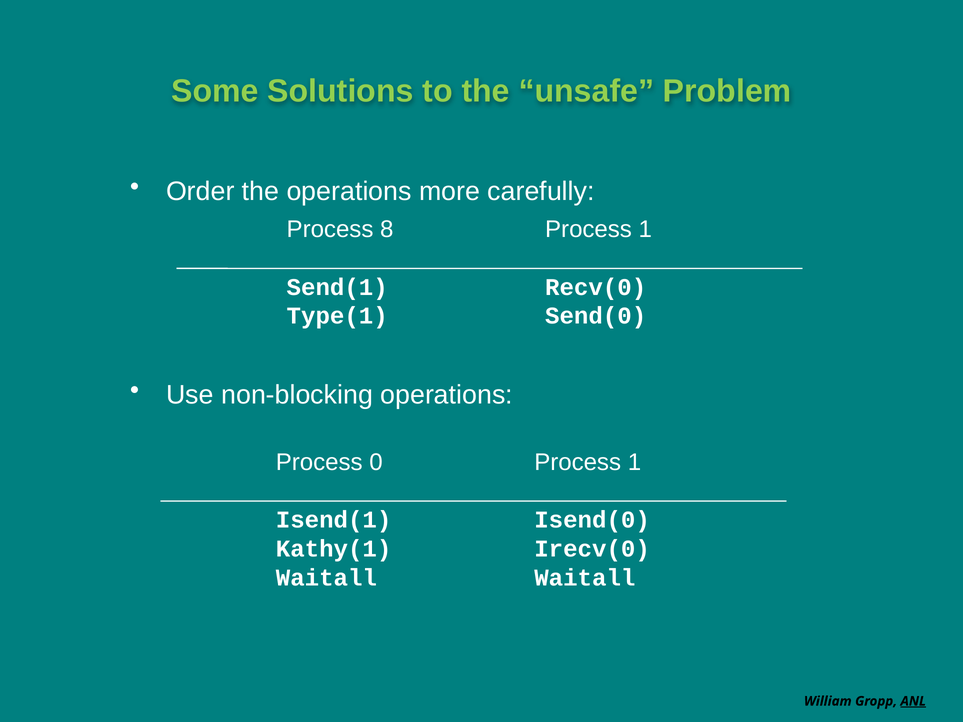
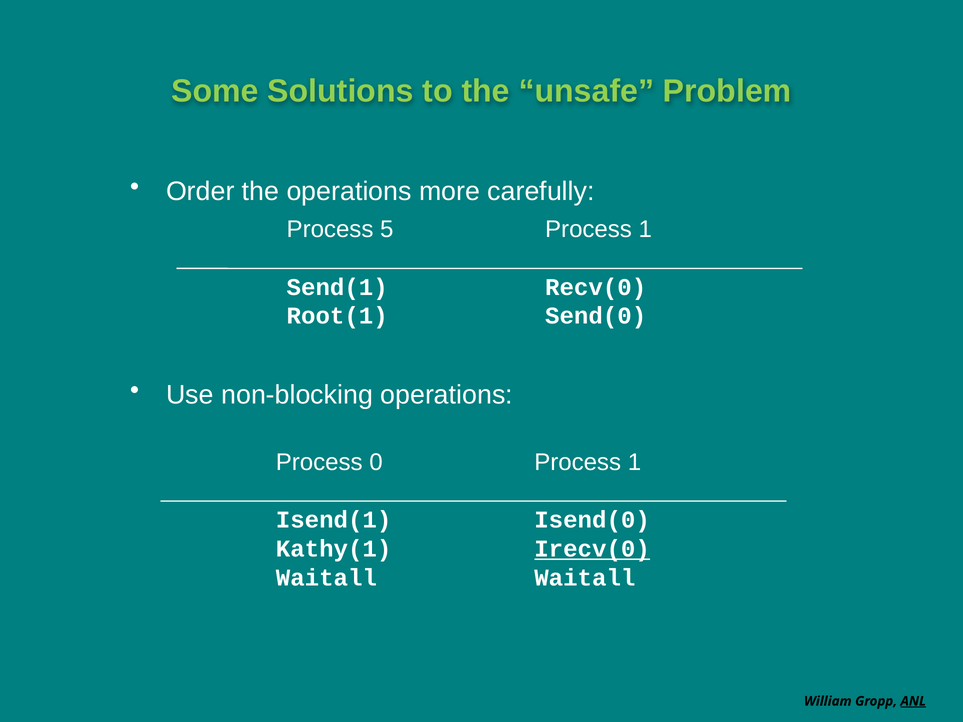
8: 8 -> 5 (387, 229)
Type(1: Type(1 -> Root(1 (337, 316)
Irecv(0 underline: none -> present (592, 549)
